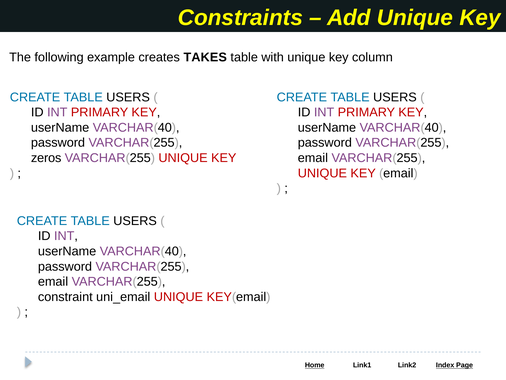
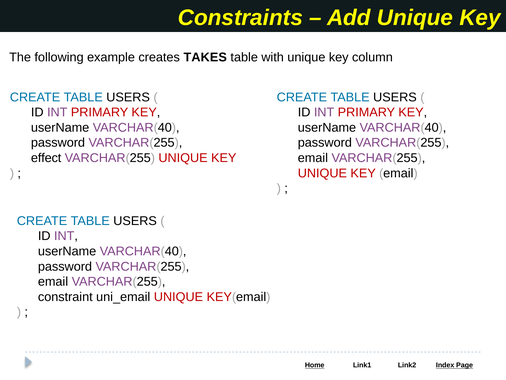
zeros: zeros -> effect (46, 158)
